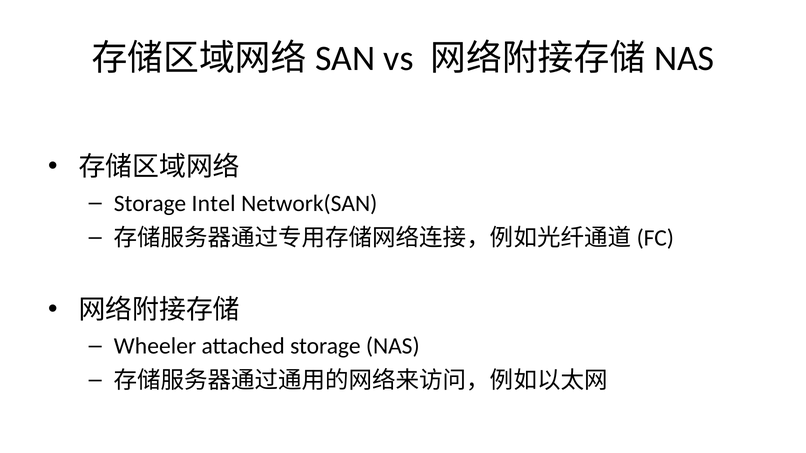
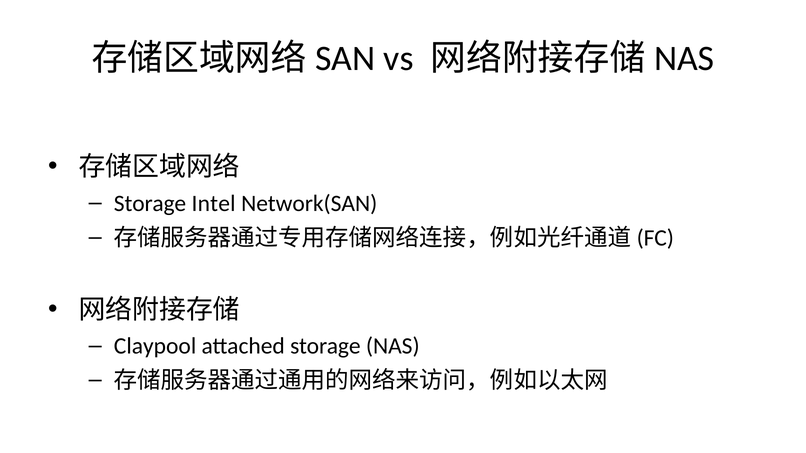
Wheeler: Wheeler -> Claypool (155, 346)
